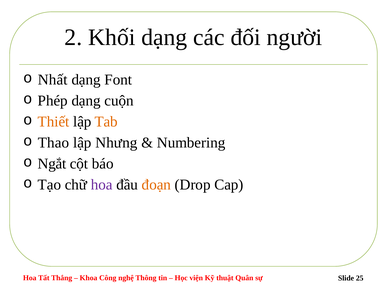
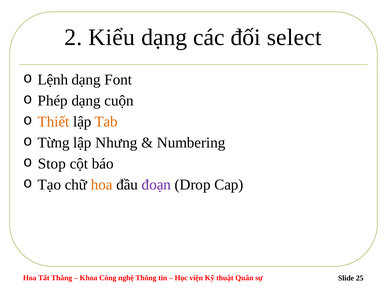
Khối: Khối -> Kiểu (112, 37)
người: người -> select (294, 37)
Nhất: Nhất -> Lệnh (53, 80)
Thao: Thao -> Từng (54, 143)
Ngắt: Ngắt -> Stop (52, 164)
hoa colour: purple -> orange (102, 185)
đoạn colour: orange -> purple (156, 185)
